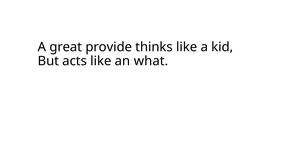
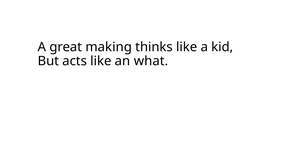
provide: provide -> making (109, 47)
